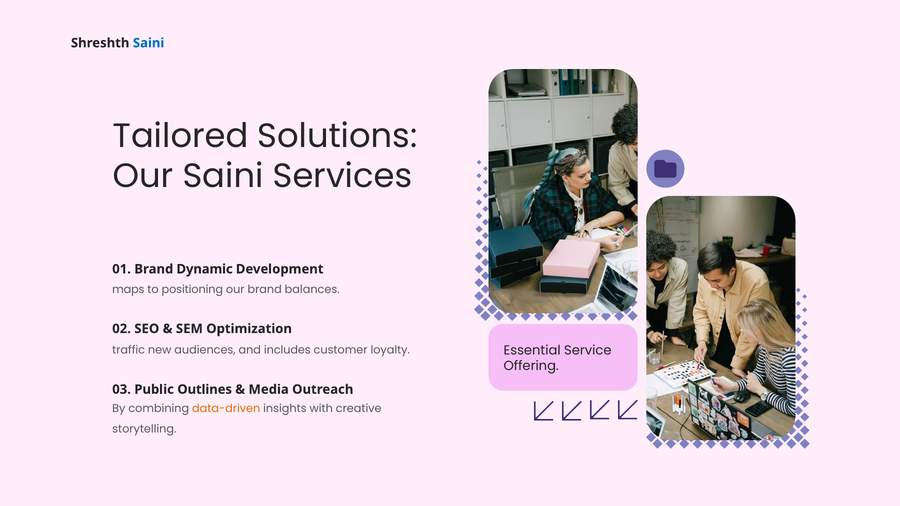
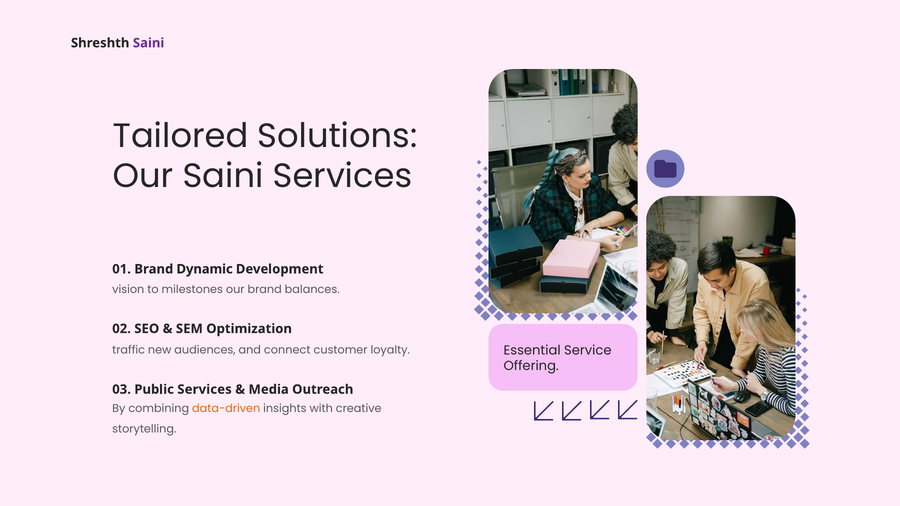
Saini colour: blue -> purple (149, 43)
maps: maps -> vision (128, 289)
positioning: positioning -> milestones (192, 289)
includes: includes -> connect (287, 350)
Public Outlines: Outlines -> Services (205, 390)
